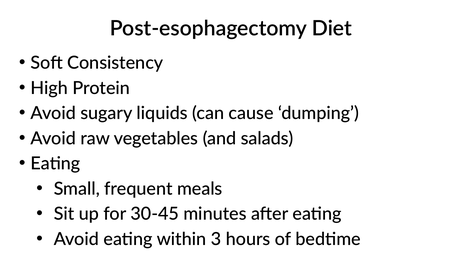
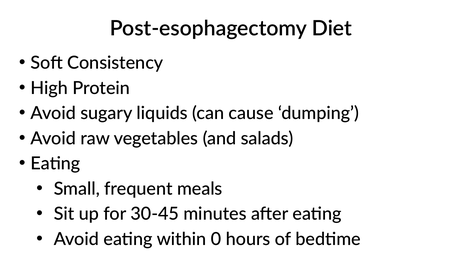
3: 3 -> 0 (216, 240)
